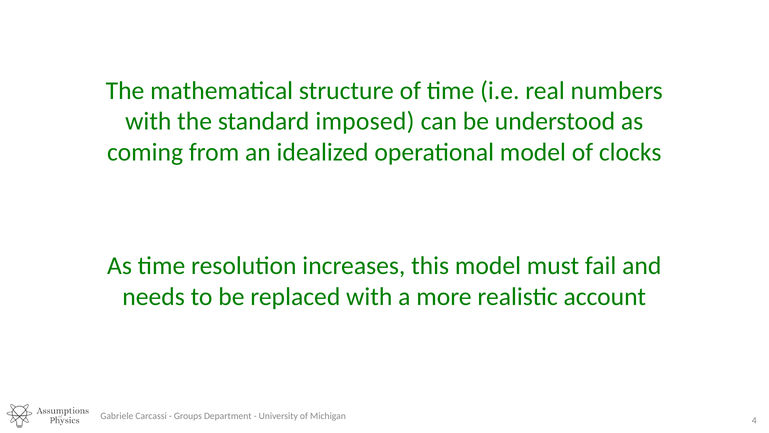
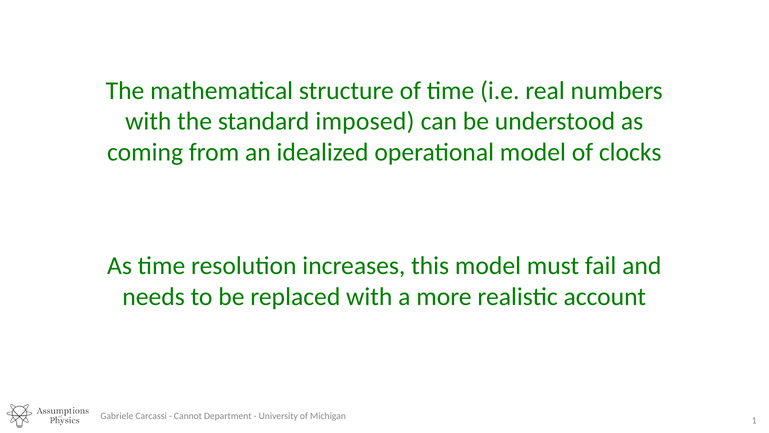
Groups: Groups -> Cannot (188, 416)
4: 4 -> 1 (754, 420)
